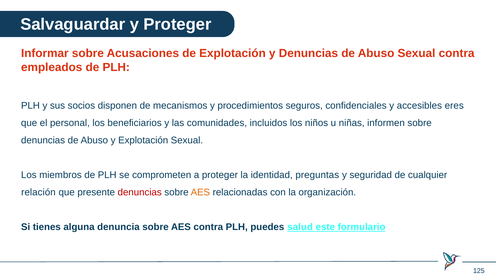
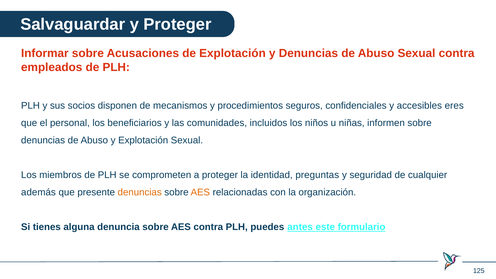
relación: relación -> además (38, 192)
denuncias colour: red -> orange (140, 192)
salud: salud -> antes (300, 227)
